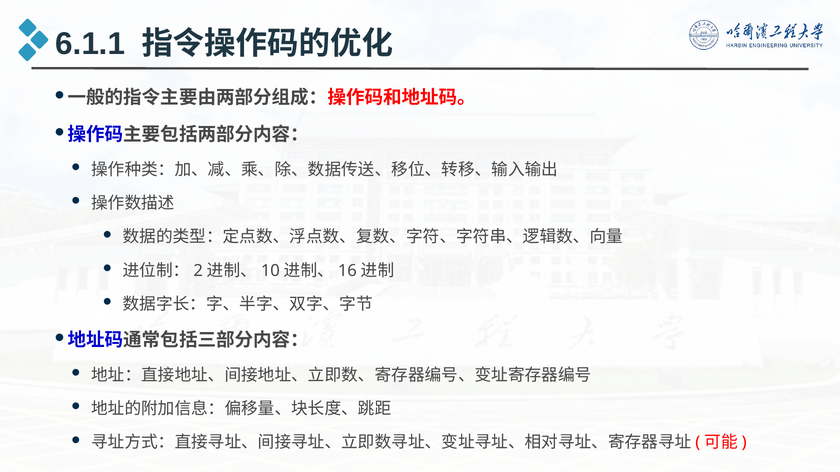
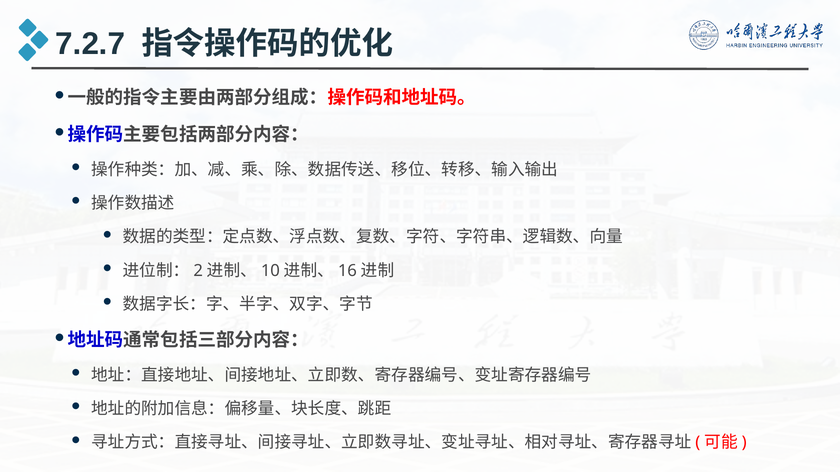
6.1.1: 6.1.1 -> 7.2.7 (90, 44)
